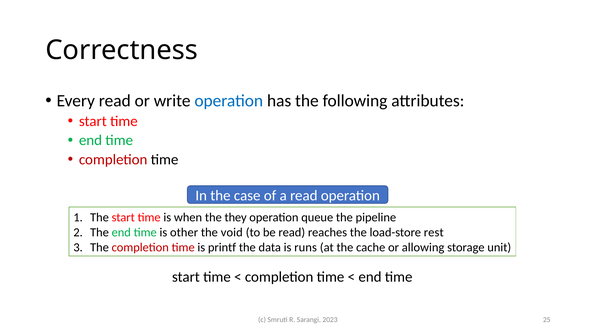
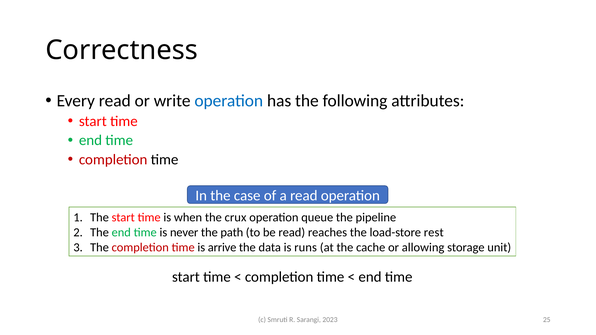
they: they -> crux (235, 218)
other: other -> never (184, 233)
void: void -> path (232, 233)
printf: printf -> arrive (222, 247)
